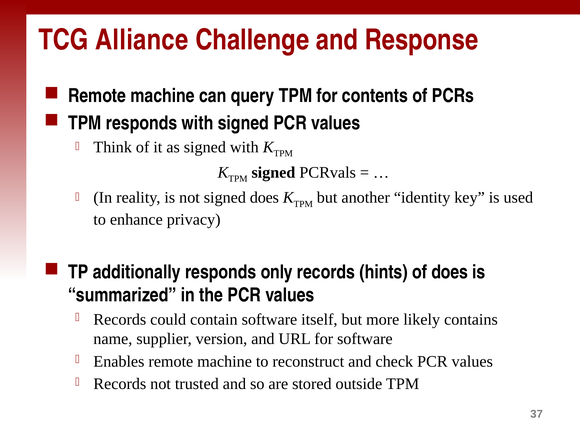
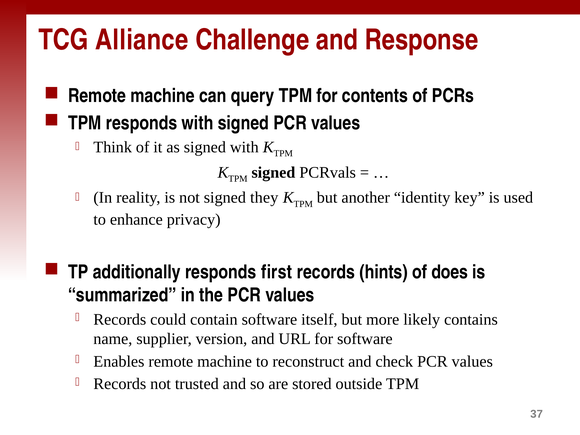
signed does: does -> they (264, 198)
only: only -> first (277, 272)
